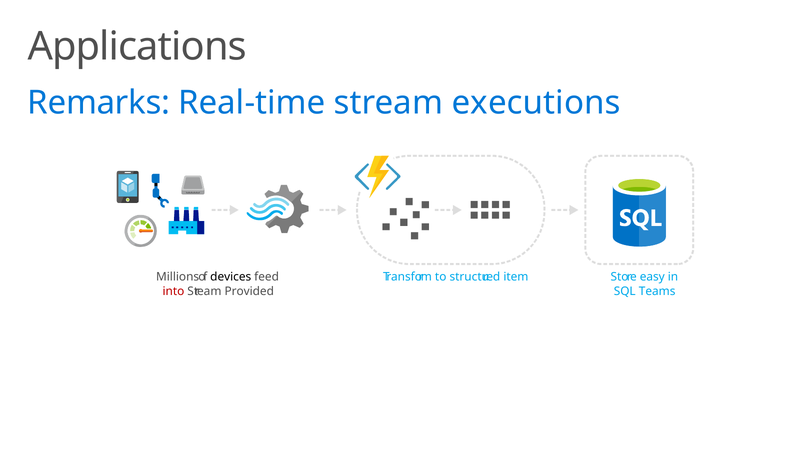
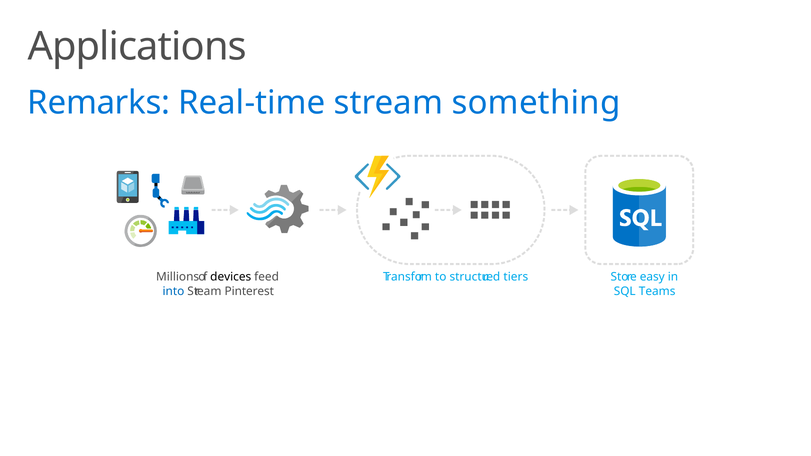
executions: executions -> something (536, 103)
item: item -> tiers (516, 277)
into colour: red -> blue (173, 291)
Provided: Provided -> Pinterest (249, 291)
